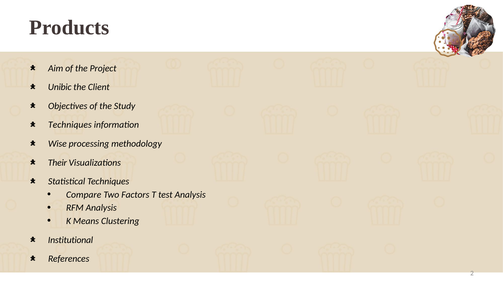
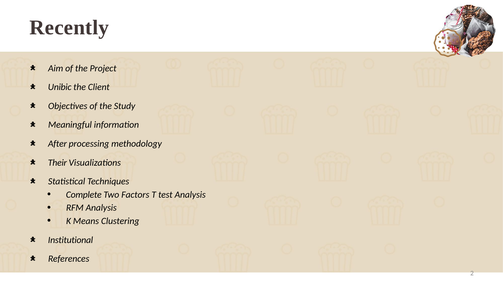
Products: Products -> Recently (69, 28)
Techniques: Techniques -> Meaningful (70, 125)
Wise: Wise -> After (57, 144)
Compare: Compare -> Complete (84, 195)
